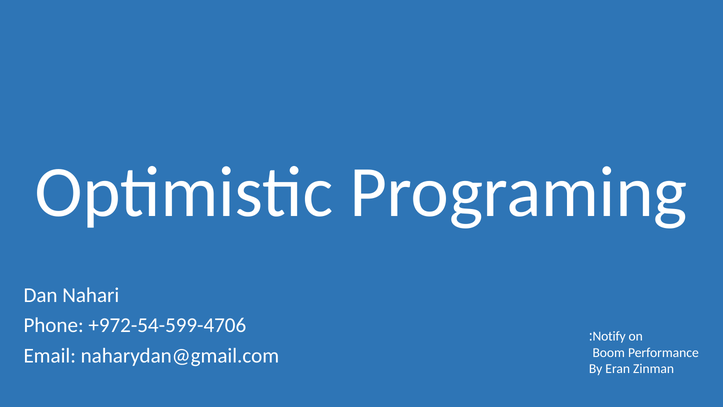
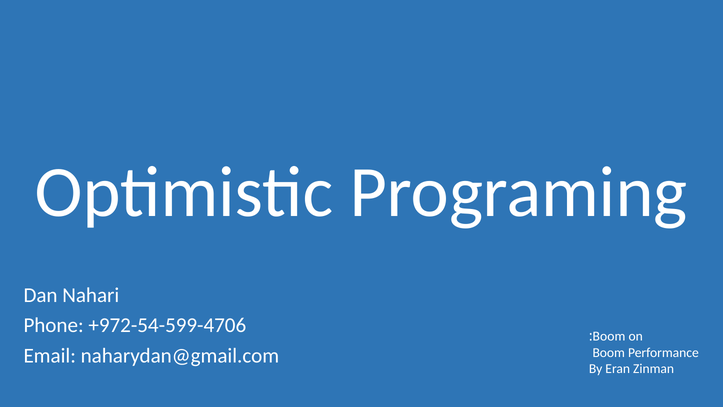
Notify: Notify -> Boom (609, 336)
